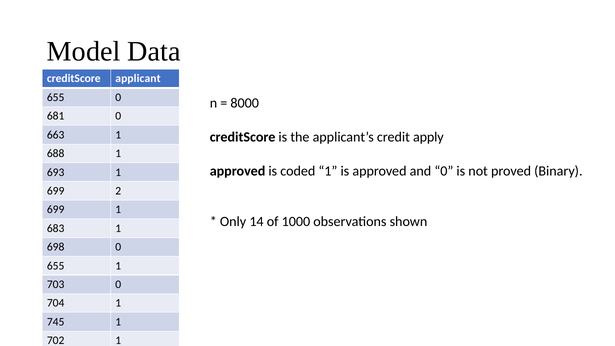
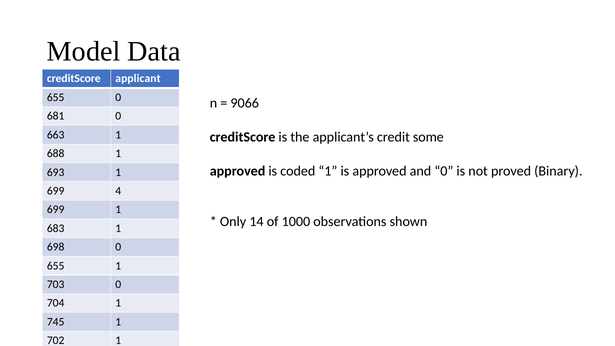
8000: 8000 -> 9066 (245, 103)
apply: apply -> some (428, 137)
2: 2 -> 4 (118, 191)
